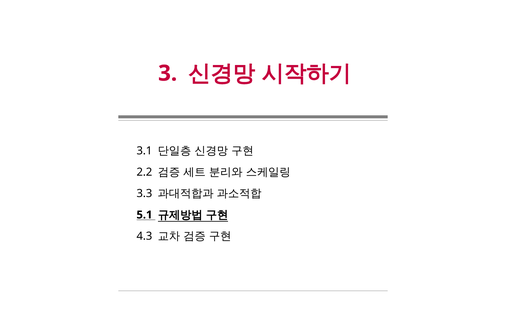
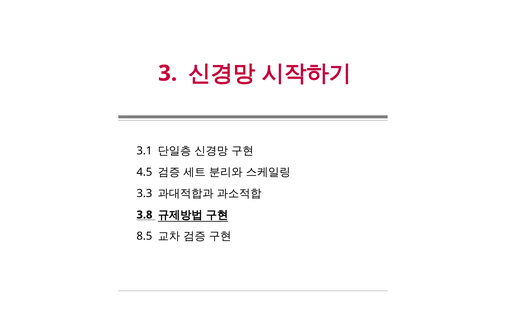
2.2: 2.2 -> 4.5 (144, 172)
5.1: 5.1 -> 3.8 (144, 215)
4.3: 4.3 -> 8.5 (144, 236)
